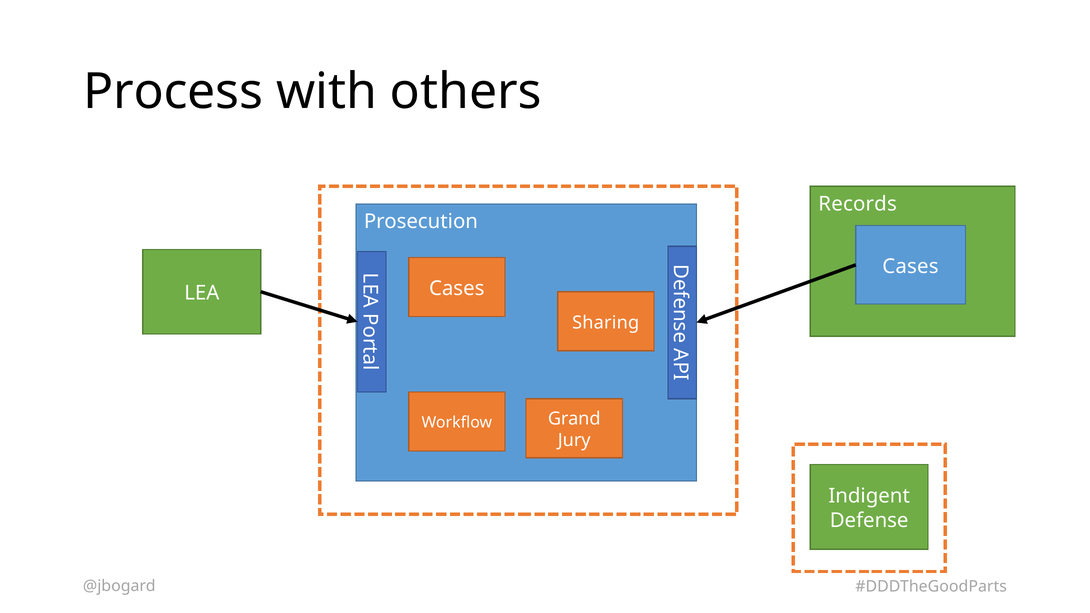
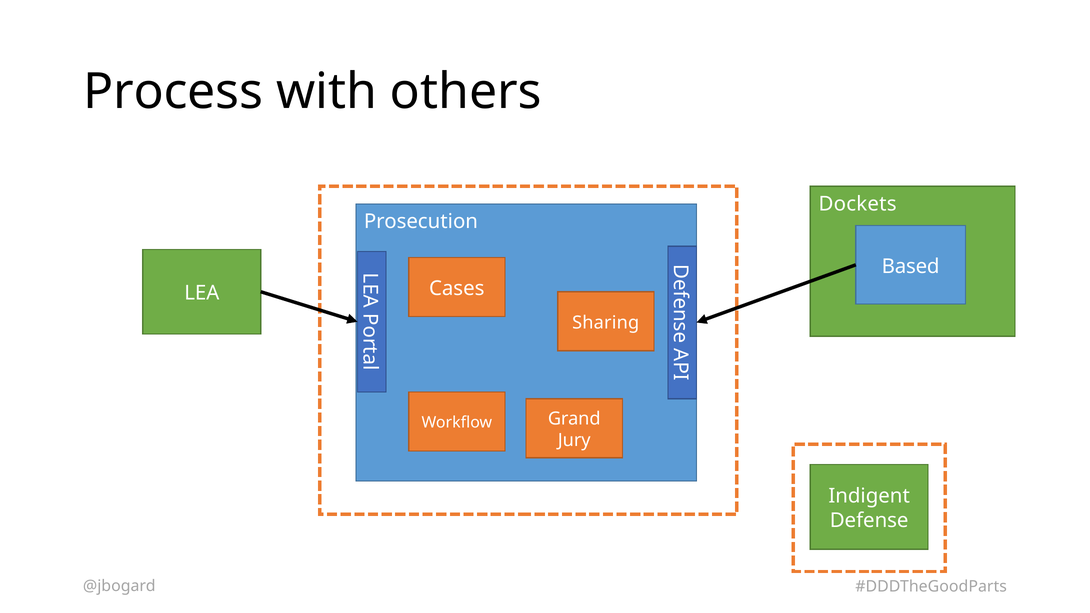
Records: Records -> Dockets (858, 204)
Cases: Cases -> Based (911, 266)
